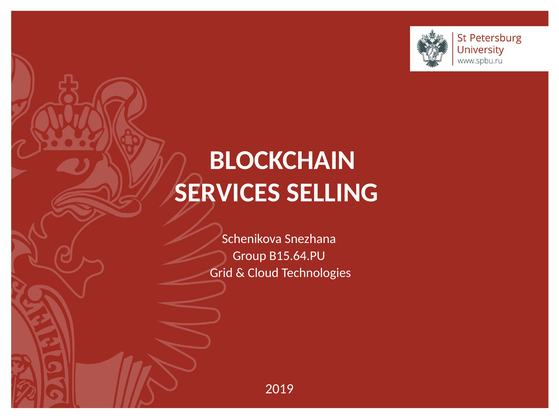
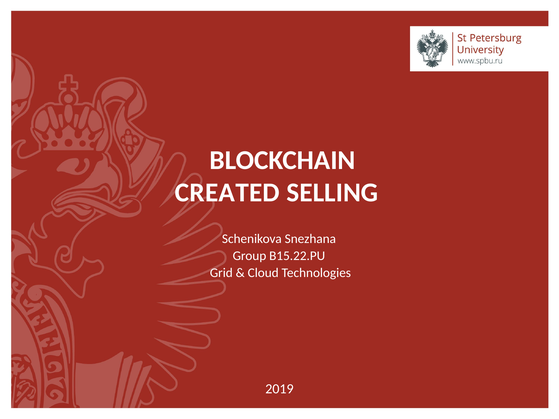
SERVICES: SERVICES -> CREATED (227, 193)
B15.64.PU: B15.64.PU -> B15.22.PU (297, 256)
